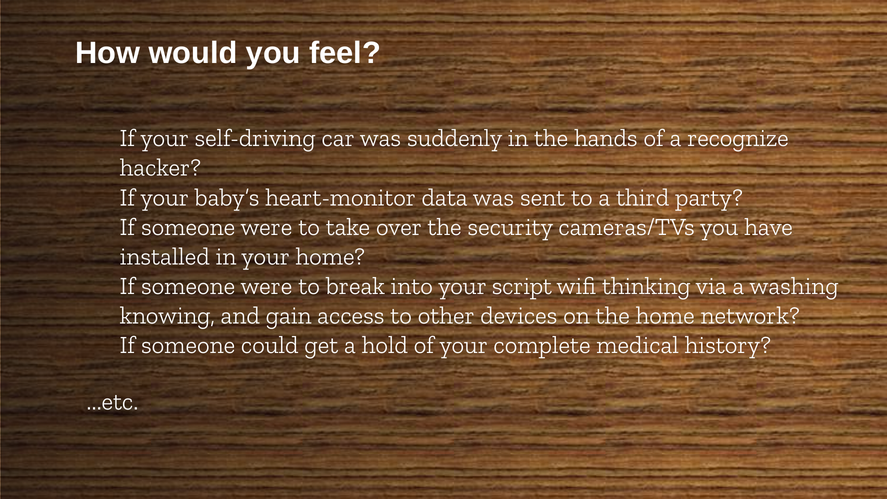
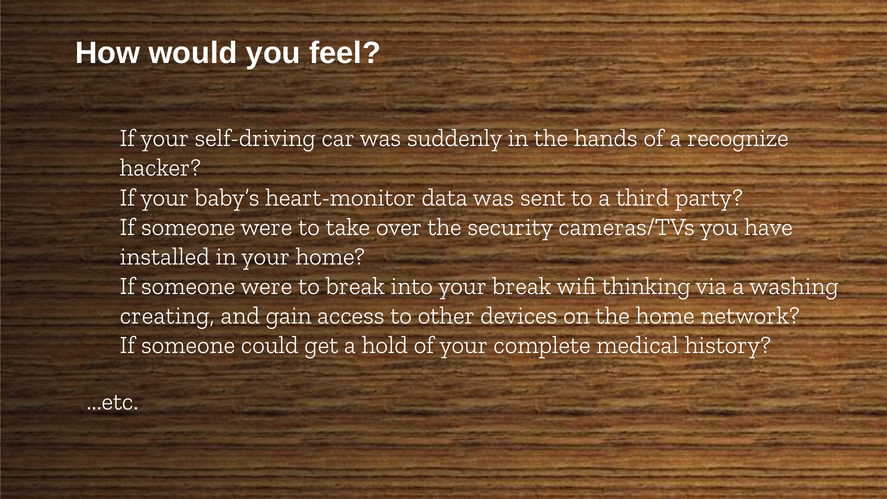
your script: script -> break (522, 286)
knowing: knowing -> creating (167, 316)
